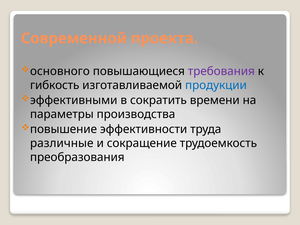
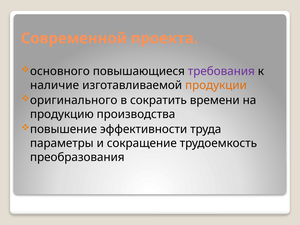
гибкость: гибкость -> наличие (55, 85)
продукции colour: blue -> orange (216, 85)
эффективными: эффективными -> оригинального (74, 100)
параметры: параметры -> продукцию (62, 114)
различные: различные -> параметры (62, 143)
